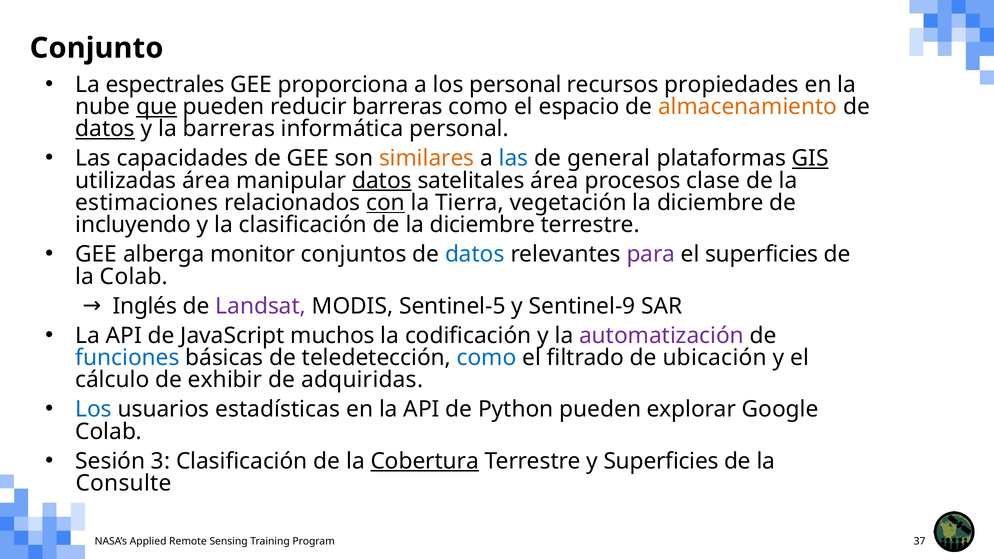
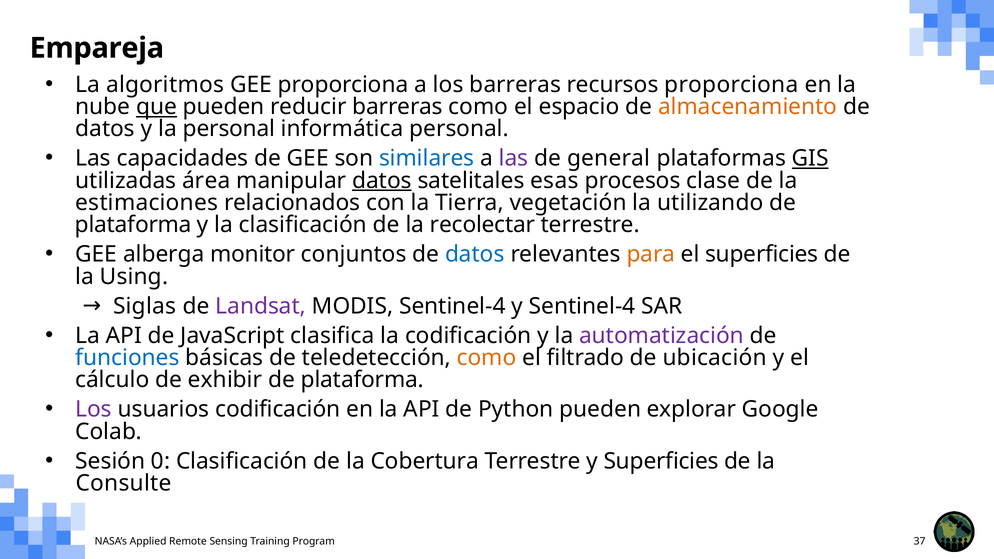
Conjunto: Conjunto -> Empareja (97, 48)
espectrales: espectrales -> algoritmos (165, 85)
los personal: personal -> barreras (515, 85)
recursos propiedades: propiedades -> proporciona (731, 85)
datos underline: present -> none (105, 129)
la barreras: barreras -> personal (229, 129)
similares colour: orange -> blue (427, 159)
las colour: blue -> purple (514, 159)
satelitales área: área -> esas (554, 181)
con underline: present -> none (386, 203)
diciembre: diciembre -> utilizando (710, 203)
incluyendo: incluyendo -> plataforma (133, 225)
de la diciembre: diciembre -> recolectar (482, 225)
para colour: purple -> orange (651, 254)
la Colab: Colab -> Using (134, 277)
Inglés: Inglés -> Siglas (145, 306)
MODIS Sentinel-5: Sentinel-5 -> Sentinel-4 (452, 306)
y Sentinel-9: Sentinel-9 -> Sentinel-4 (582, 306)
muchos: muchos -> clasifica (332, 336)
como colour: blue -> orange (487, 358)
adquiridas: adquiridas -> plataforma (362, 380)
Los colour: blue -> purple (94, 410)
usuarios estadísticas: estadísticas -> codificación (278, 410)
3: 3 -> 0 (161, 461)
Cobertura underline: present -> none (425, 461)
